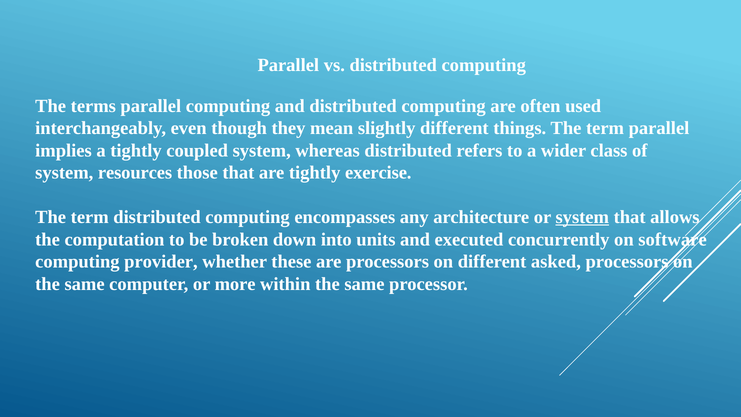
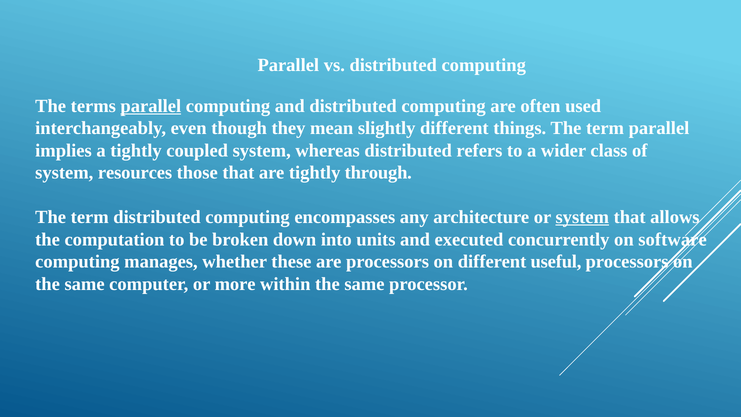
parallel underline: none -> present (151, 106)
exercise: exercise -> through (378, 173)
provider: provider -> manages (161, 262)
asked: asked -> useful (556, 262)
